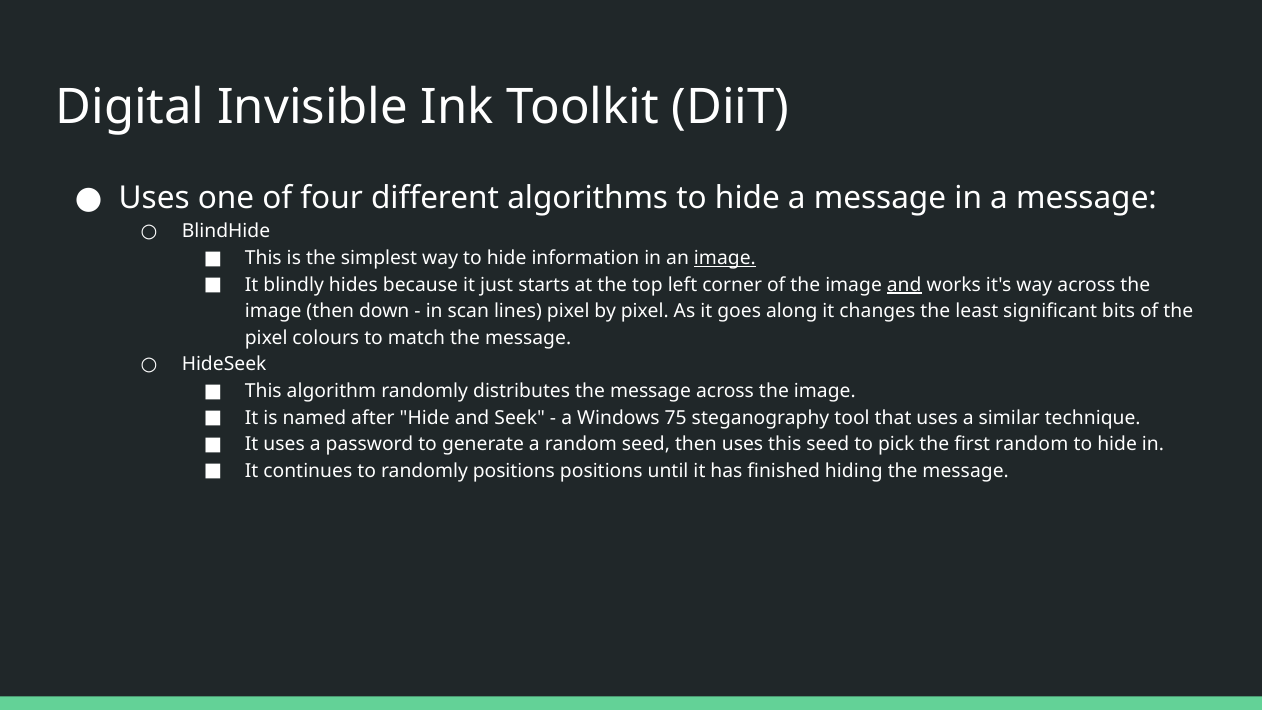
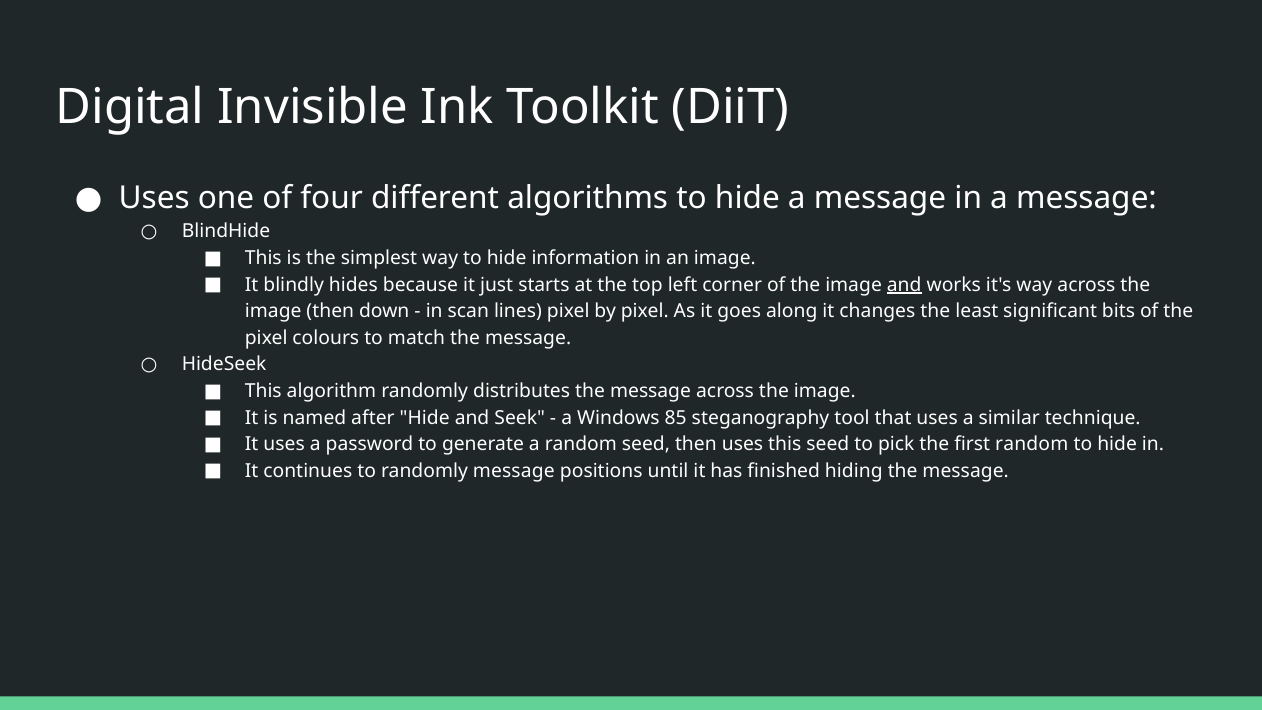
image underline: present -> none (725, 258)
75: 75 -> 85 (676, 418)
randomly positions: positions -> message (514, 471)
